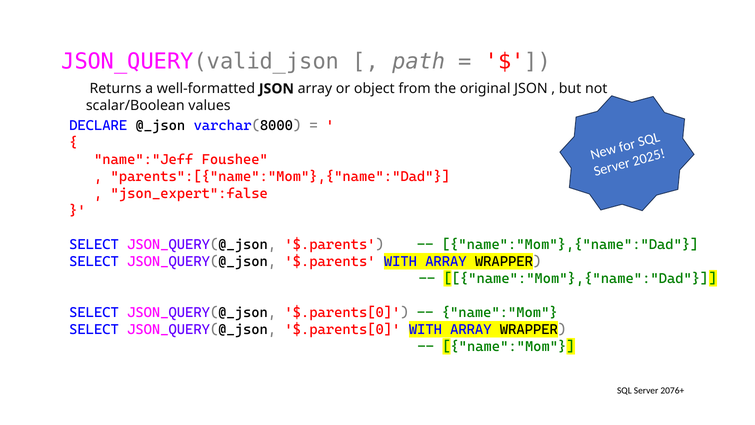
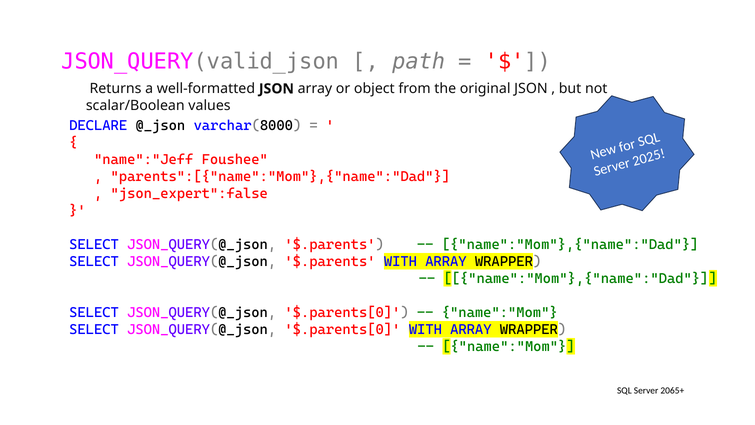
2076+: 2076+ -> 2065+ (672, 390)
